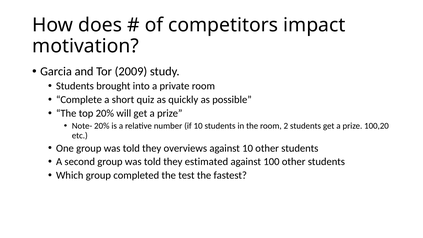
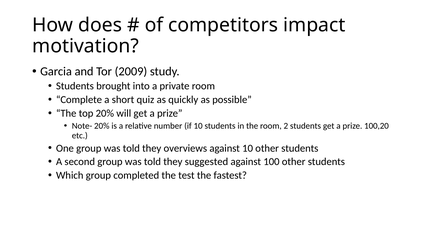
estimated: estimated -> suggested (206, 162)
